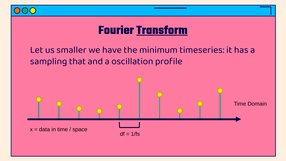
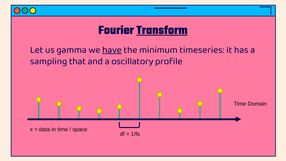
smaller: smaller -> gamma (72, 50)
have underline: none -> present (112, 50)
oscillation: oscillation -> oscillatory (132, 61)
